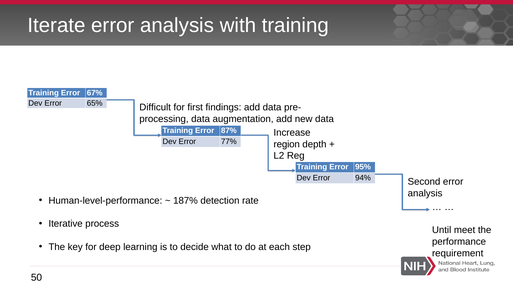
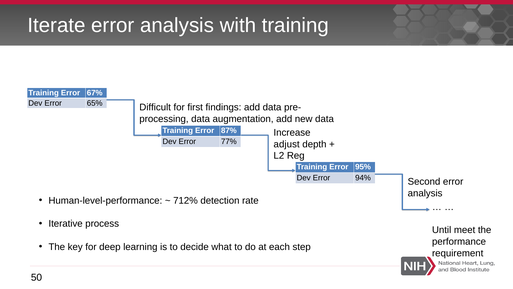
region: region -> adjust (287, 144)
187%: 187% -> 712% (185, 200)
